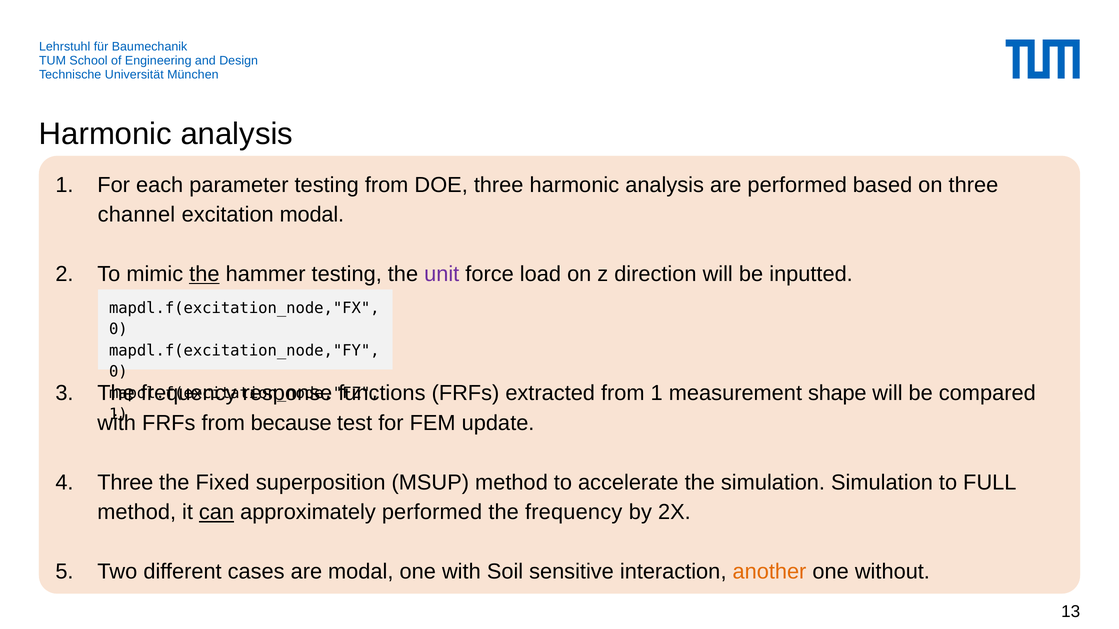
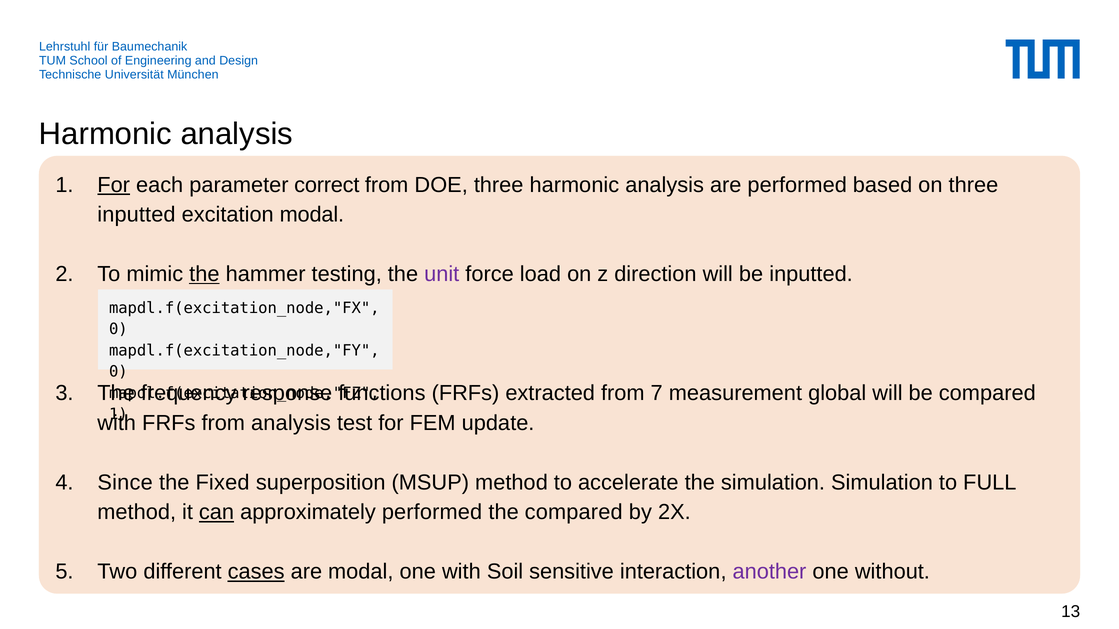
For underline: none -> present (114, 185)
parameter testing: testing -> correct (327, 185)
channel: channel -> inputted (136, 215)
from 1: 1 -> 7 (657, 394)
shape: shape -> global (837, 394)
from because: because -> analysis (291, 423)
Three: Three -> Since (125, 483)
frequency: frequency -> compared (574, 513)
cases underline: none -> present (256, 572)
another colour: orange -> purple (769, 572)
